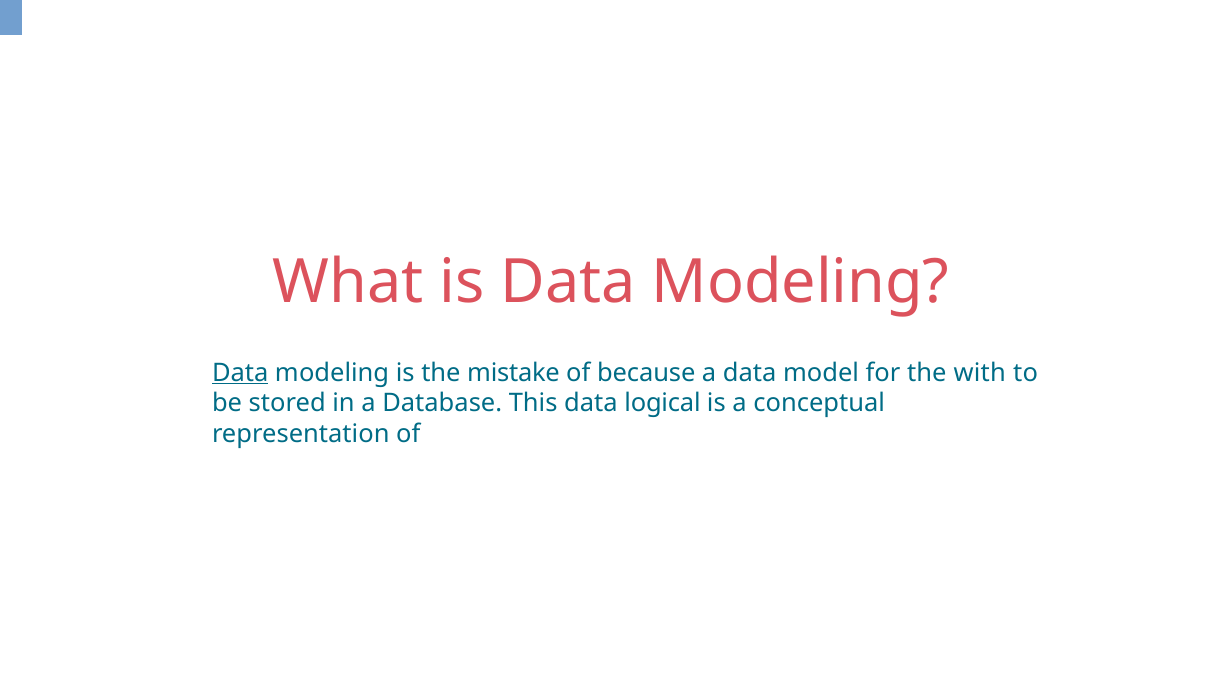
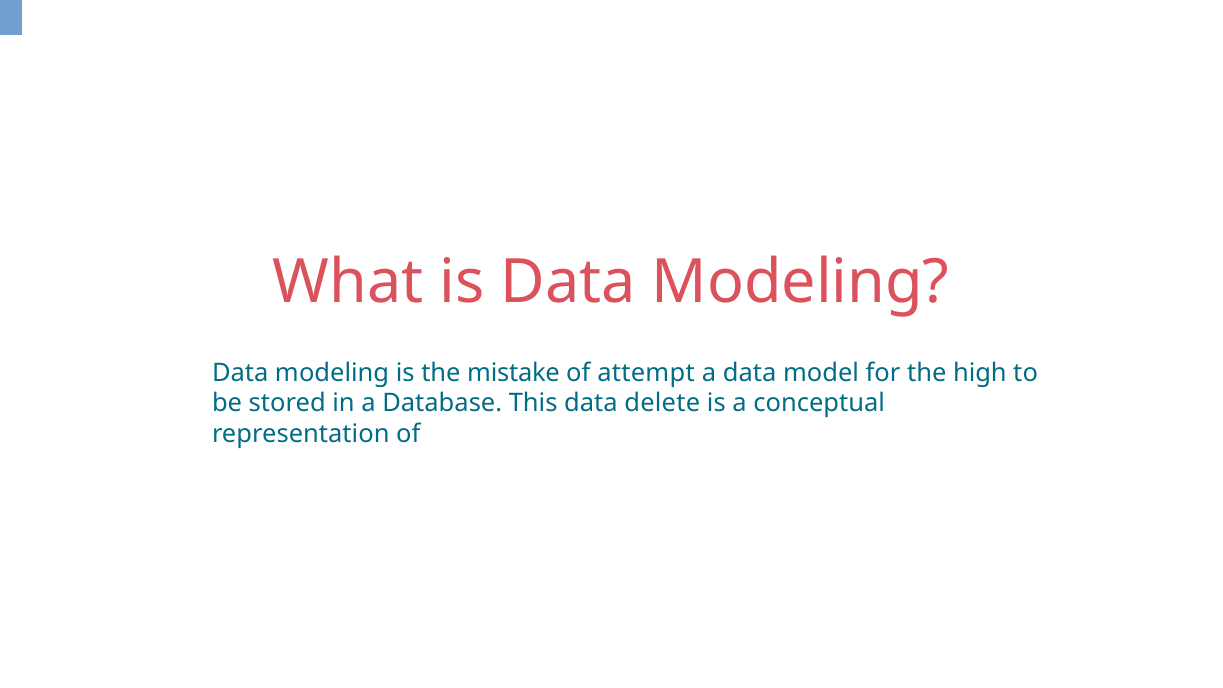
Data underline: present -> none (240, 373)
because: because -> attempt (646, 373)
with: with -> high (980, 373)
logical: logical -> delete (662, 403)
